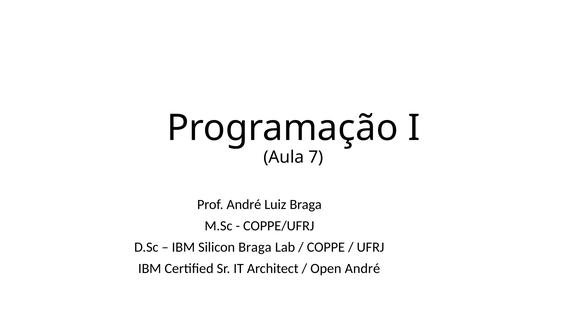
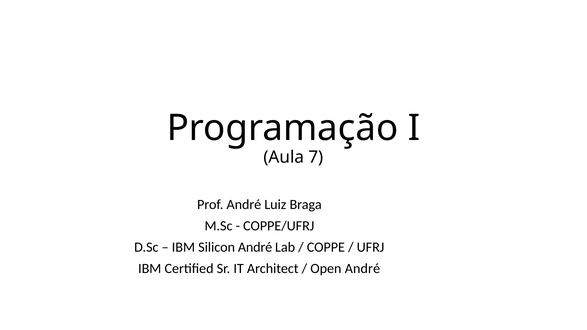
Silicon Braga: Braga -> André (255, 247)
